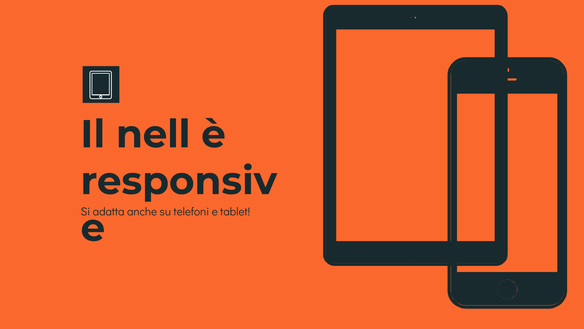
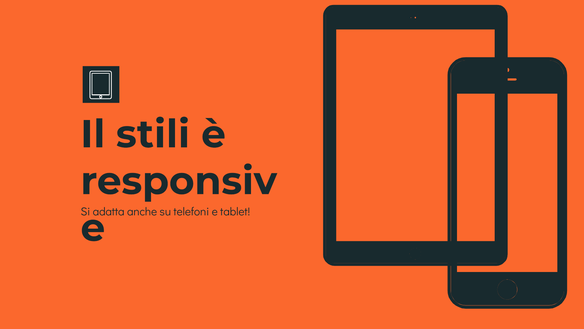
nell: nell -> stili (153, 134)
